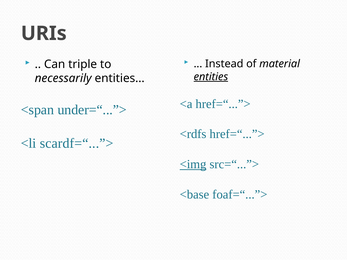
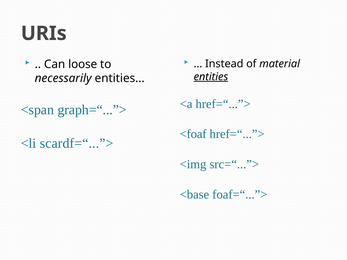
triple: triple -> loose (83, 64)
under=“...”>: under=“...”> -> graph=“...”> (92, 110)
<rdfs: <rdfs -> <foaf (193, 134)
<img underline: present -> none (193, 164)
